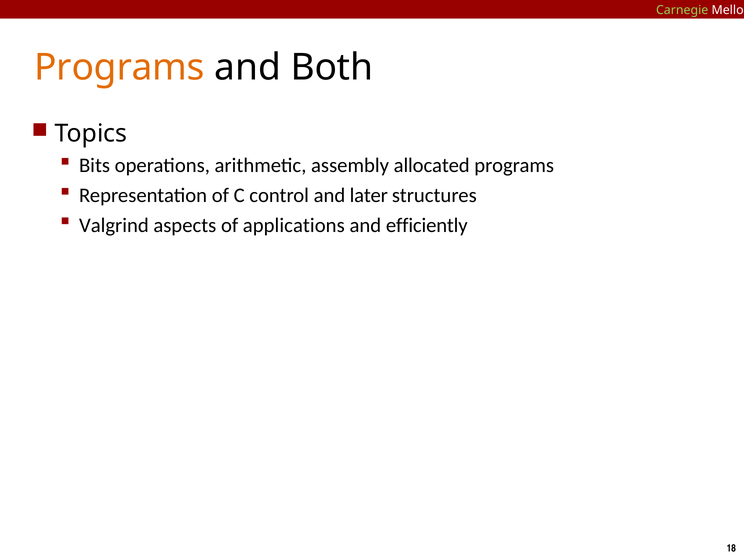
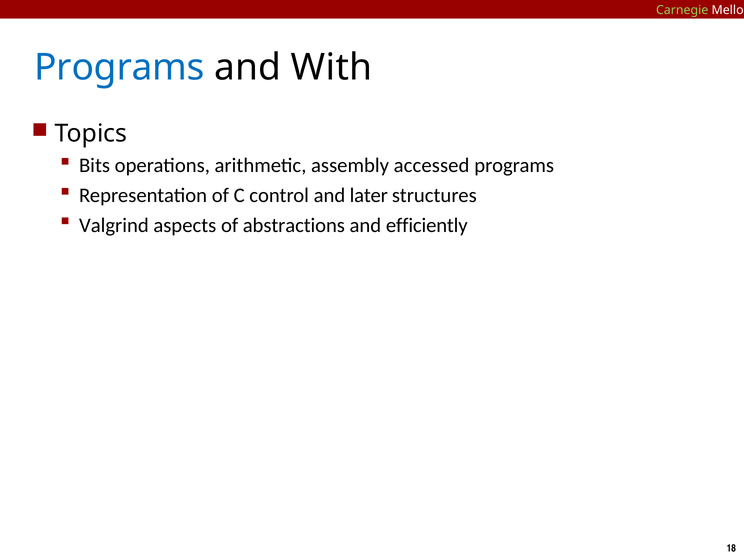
Programs colour: orange -> blue (119, 68)
Both: Both -> With (332, 68)
allocated: allocated -> accessed (432, 166)
applications: applications -> abstractions (294, 225)
